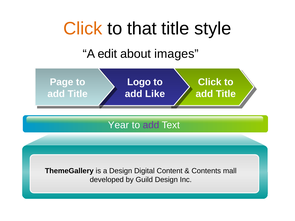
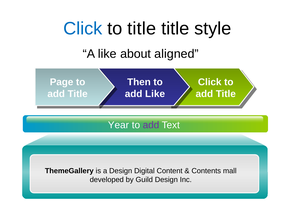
Click colour: orange -> blue (83, 29)
to that: that -> title (142, 29)
A edit: edit -> like (107, 54)
images: images -> aligned (177, 54)
Logo: Logo -> Then (139, 82)
